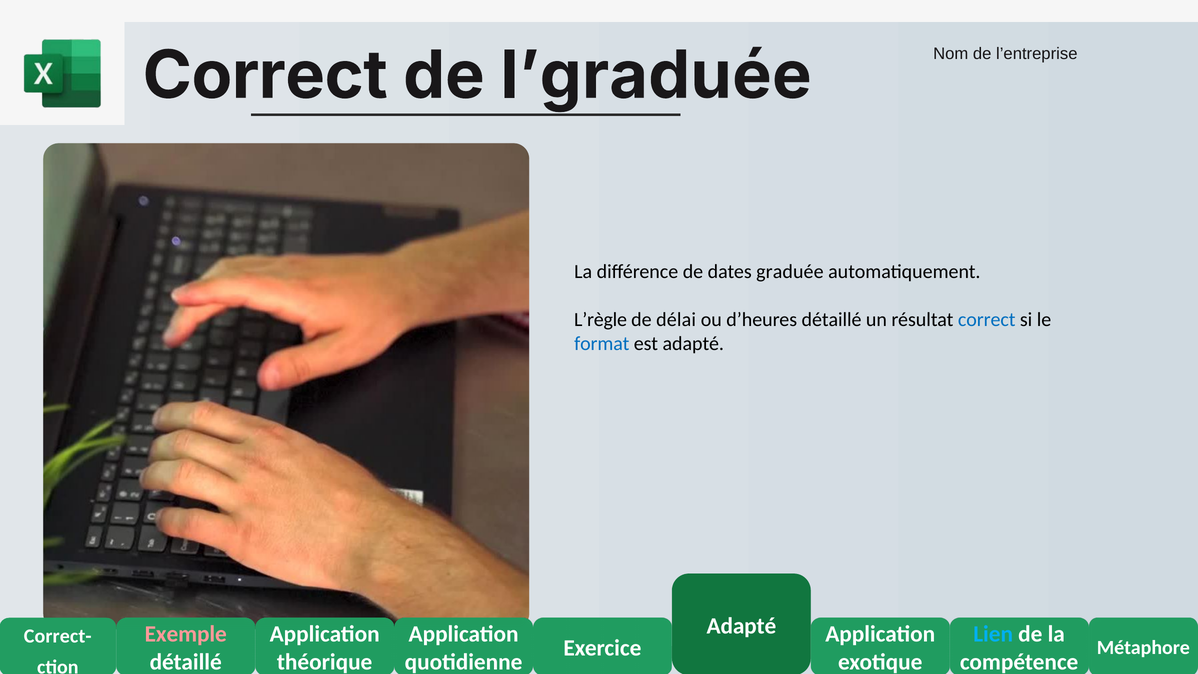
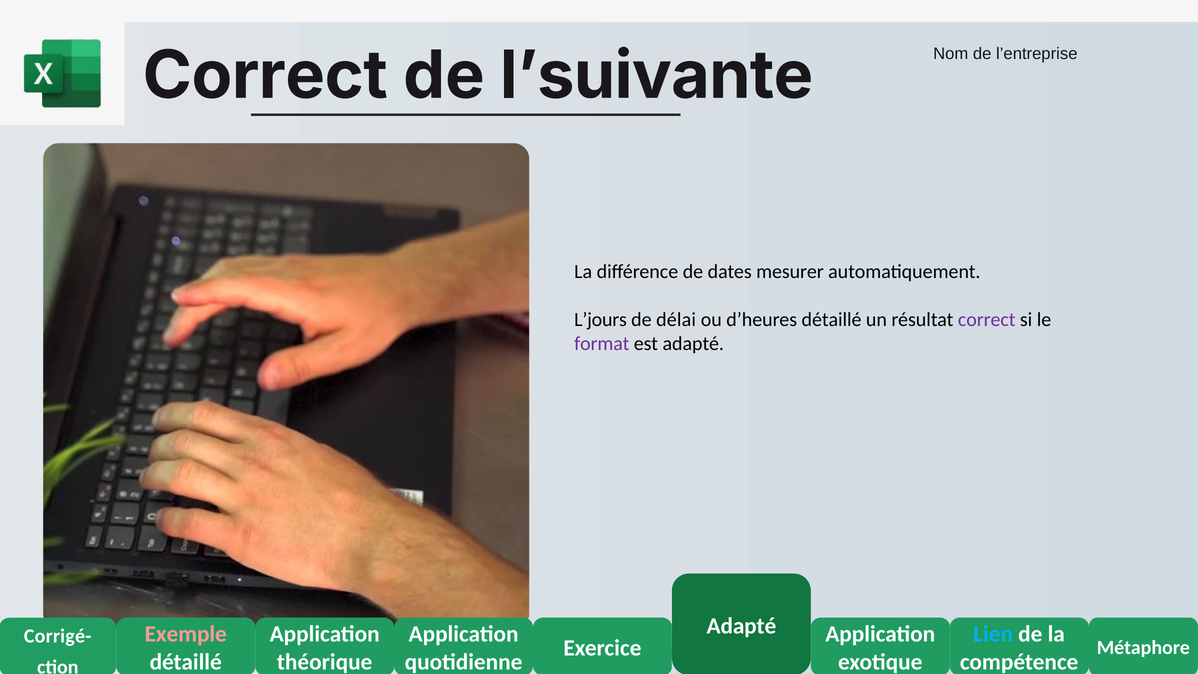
l’graduée: l’graduée -> l’suivante (657, 76)
graduée: graduée -> mesurer (790, 272)
L’règle: L’règle -> L’jours (601, 320)
correct colour: blue -> purple (987, 320)
format colour: blue -> purple (602, 344)
Correct-: Correct- -> Corrigé- (58, 636)
